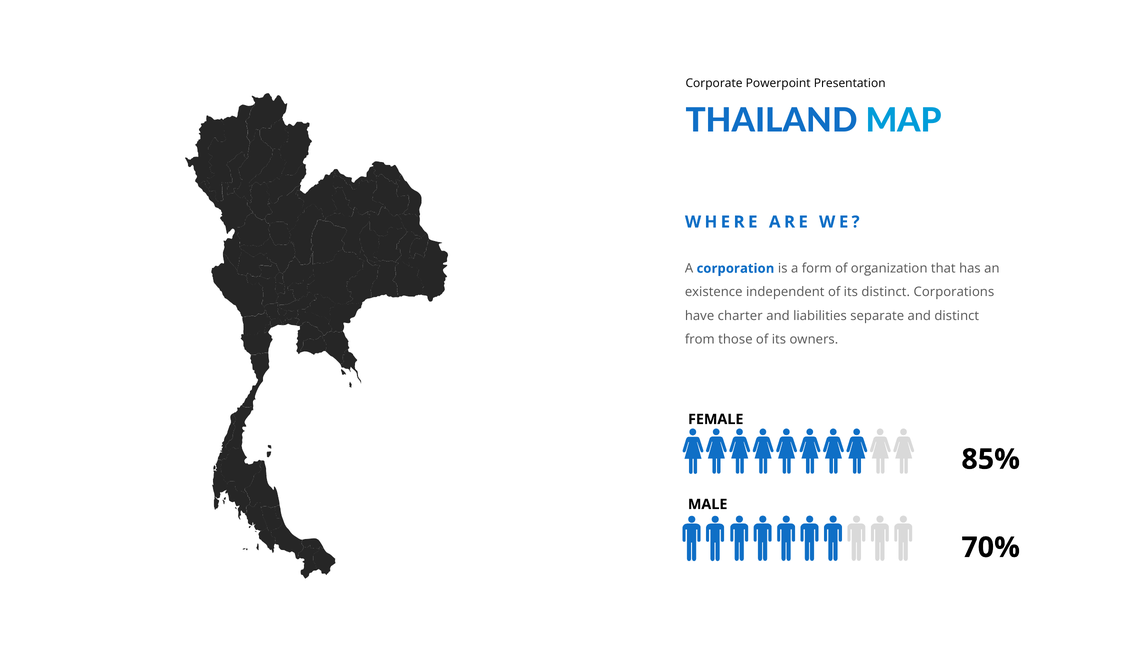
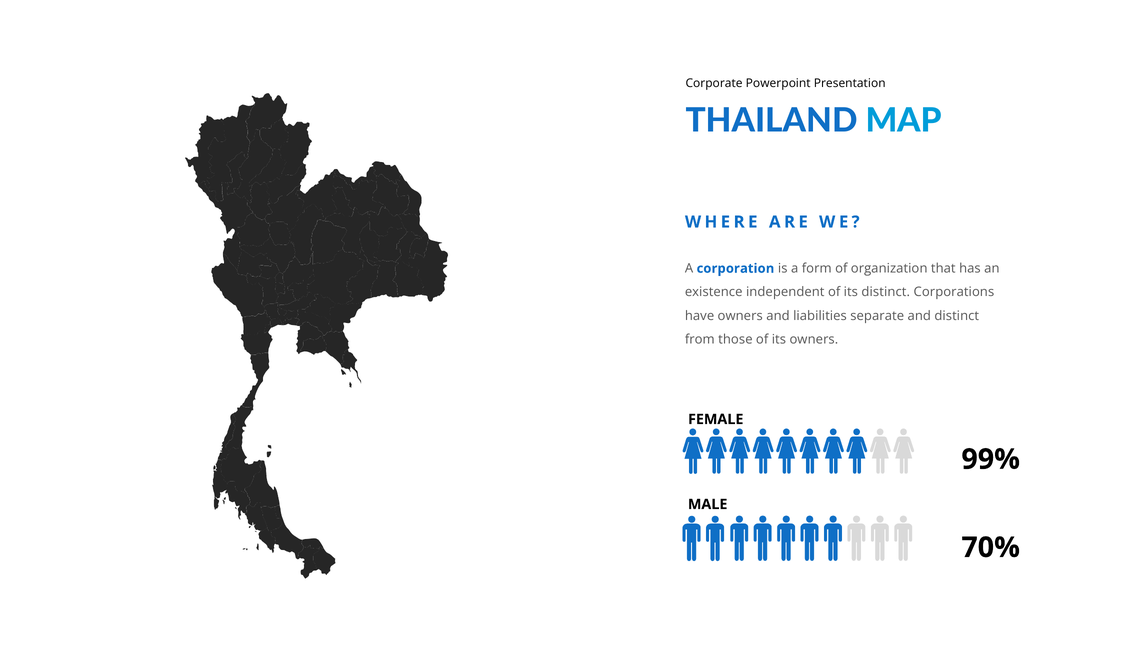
have charter: charter -> owners (740, 316)
85%: 85% -> 99% (991, 459)
